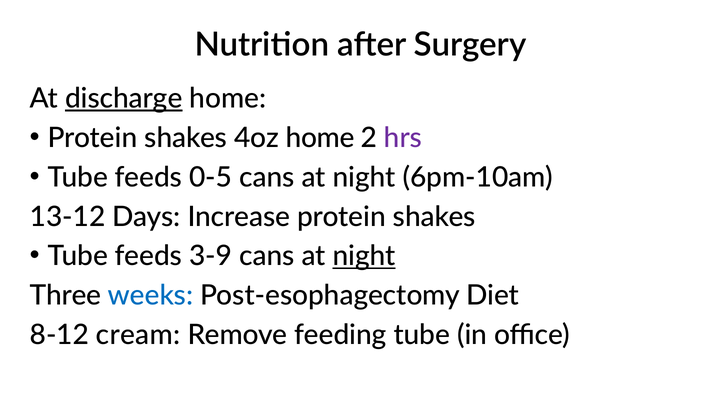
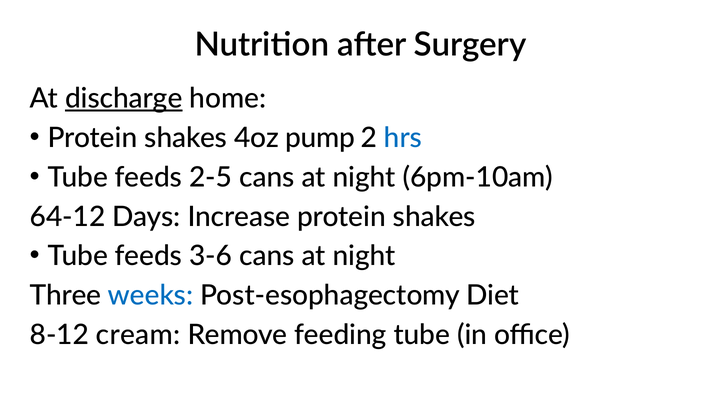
4oz home: home -> pump (320, 138)
hrs colour: purple -> blue (403, 138)
0-5: 0-5 -> 2-5 (211, 177)
13-12: 13-12 -> 64-12 (68, 217)
3-9: 3-9 -> 3-6 (211, 256)
night underline: present -> none (364, 256)
